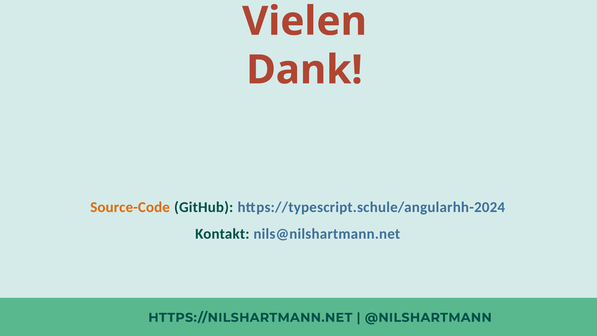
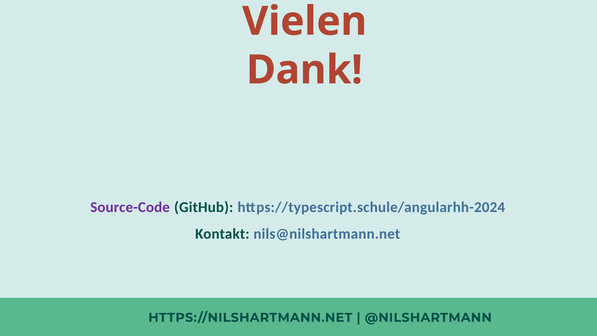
Source-Code colour: orange -> purple (130, 207)
